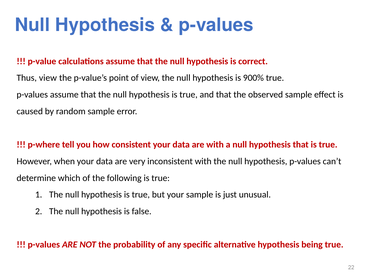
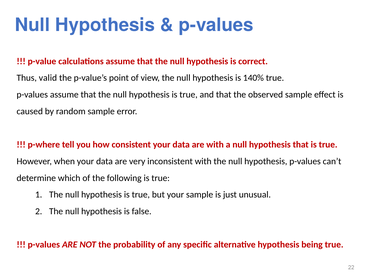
Thus view: view -> valid (48, 78)
900%: 900% -> 140% (253, 78)
